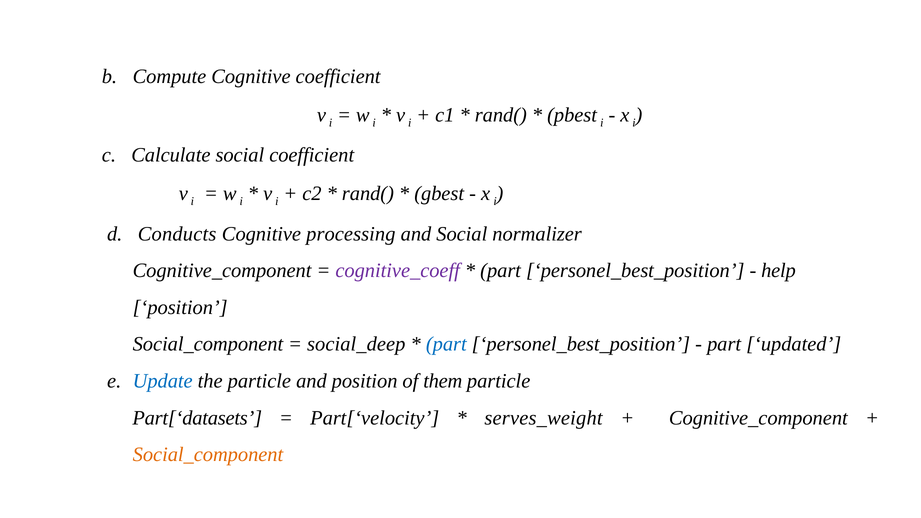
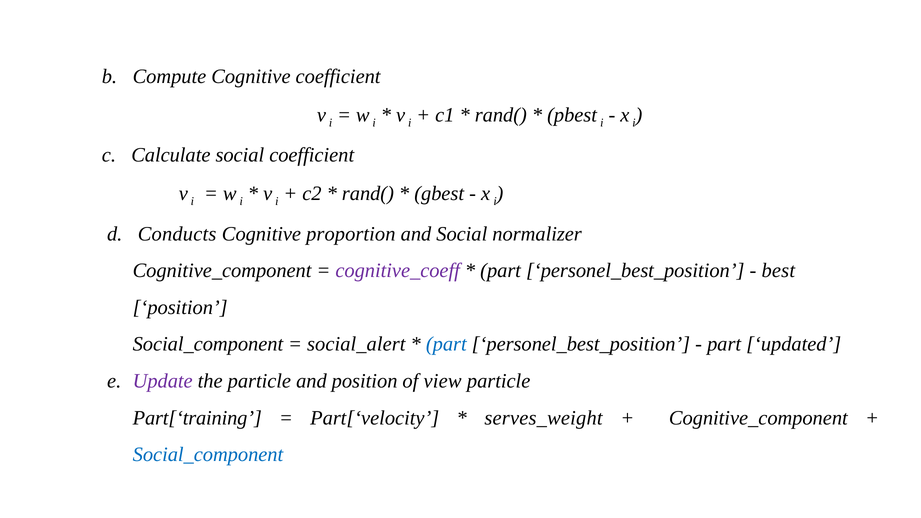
processing: processing -> proportion (351, 234)
help: help -> best (778, 271)
social_deep: social_deep -> social_alert (356, 344)
Update colour: blue -> purple (163, 381)
them: them -> view (443, 381)
Part[‘datasets: Part[‘datasets -> Part[‘training (197, 418)
Social_component colour: orange -> blue (208, 455)
